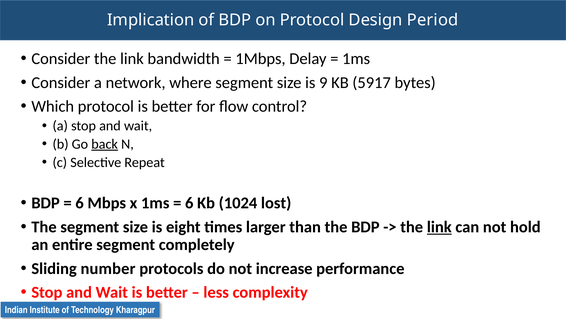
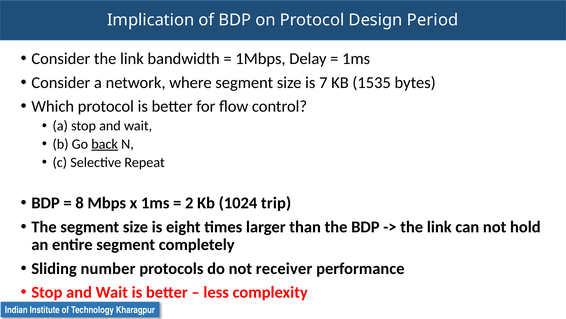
9: 9 -> 7 (323, 82)
5917: 5917 -> 1535 (372, 82)
6: 6 -> 8 (80, 203)
6: 6 -> 2 (189, 203)
lost: lost -> trip (276, 203)
link underline: present -> none (439, 226)
increase: increase -> receiver (284, 268)
